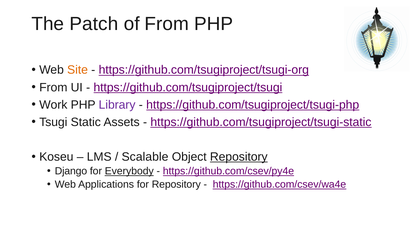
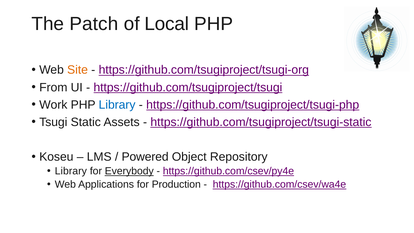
of From: From -> Local (167, 24)
Library colour: purple -> blue (117, 105)
Scalable: Scalable -> Powered (145, 157)
Repository underline: present -> none (239, 157)
Django: Django -> Library (71, 171)
for Repository: Repository -> Production (176, 184)
